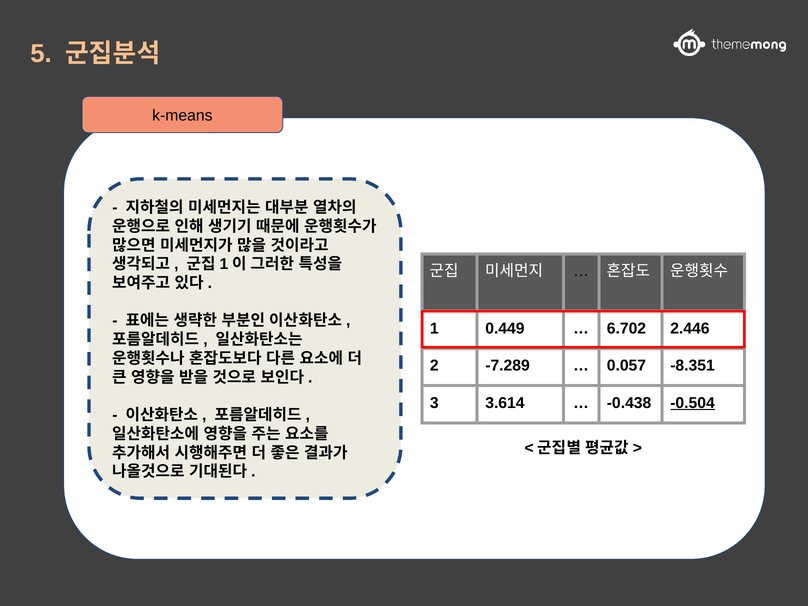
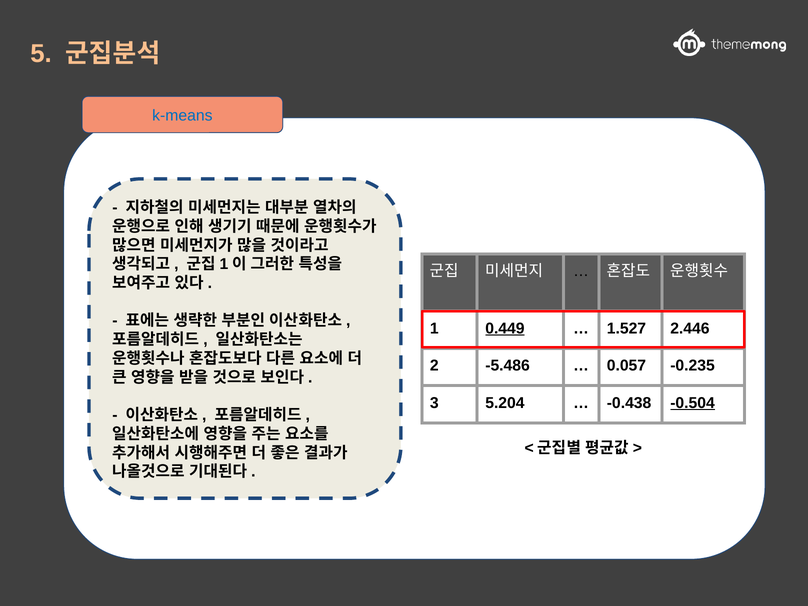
k-means colour: black -> blue (182, 116)
0.449 underline: none -> present (505, 328)
6.702: 6.702 -> 1.527 (626, 328)
-7.289: -7.289 -> -5.486 (508, 366)
-8.351: -8.351 -> -0.235 (693, 366)
3.614: 3.614 -> 5.204 (505, 403)
